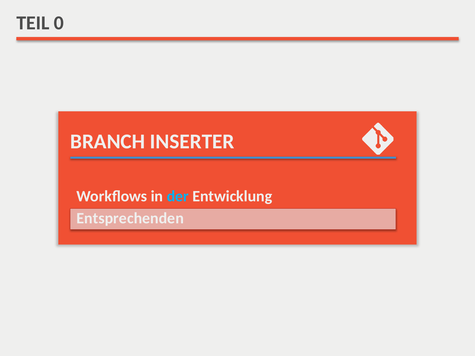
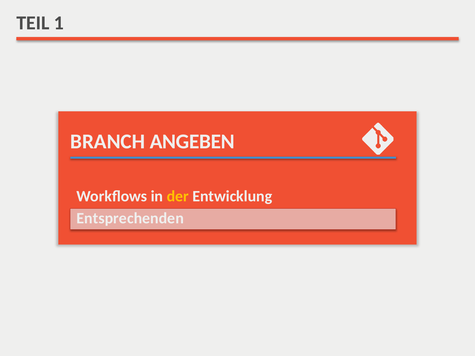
0: 0 -> 1 (59, 23)
INSERTER: INSERTER -> ANGEBEN (192, 141)
der colour: light blue -> yellow (178, 196)
